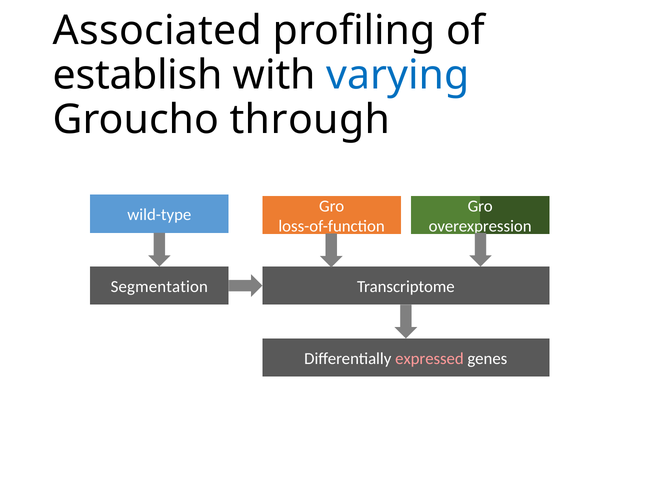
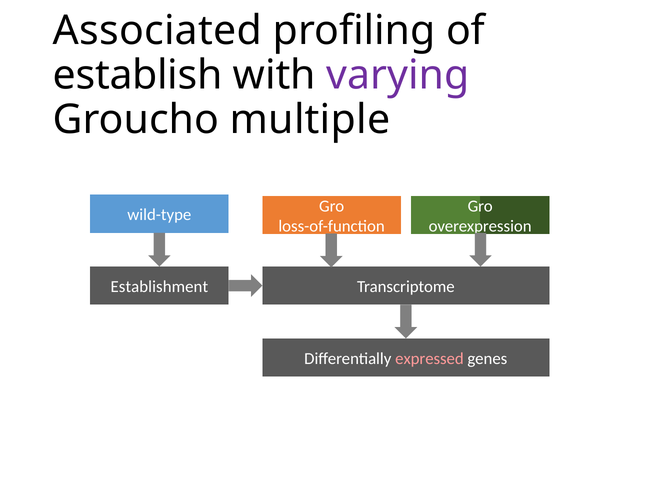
varying colour: blue -> purple (398, 75)
through: through -> multiple (310, 120)
Segmentation: Segmentation -> Establishment (159, 287)
